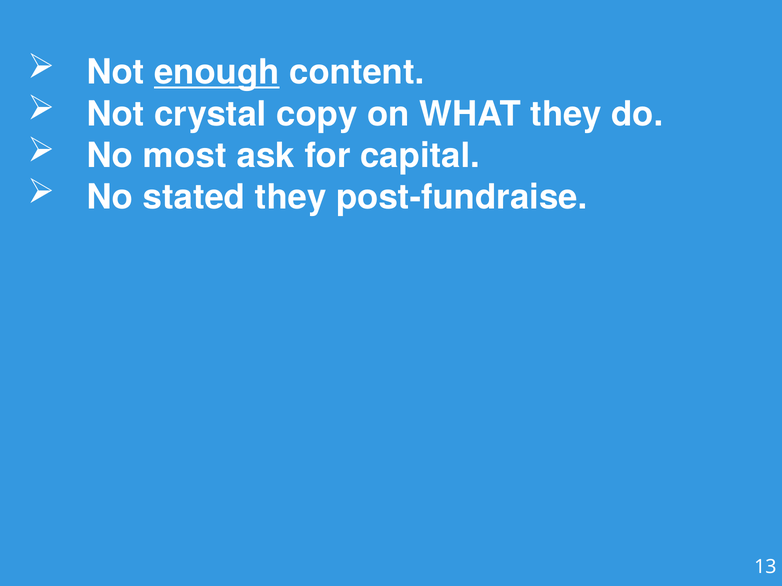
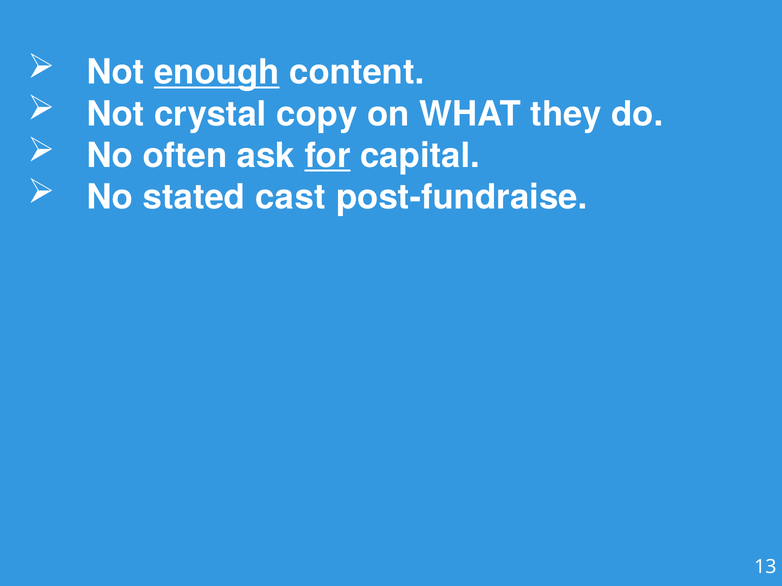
most: most -> often (185, 156)
for underline: none -> present (328, 156)
stated they: they -> cast (291, 198)
